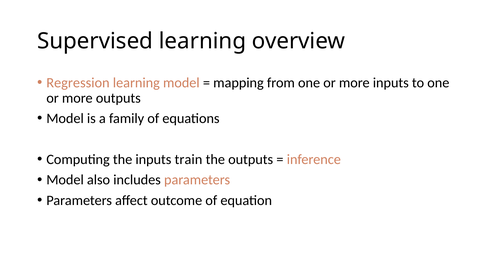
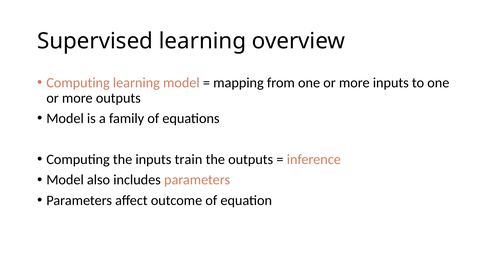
Regression: Regression -> Computing (78, 82)
